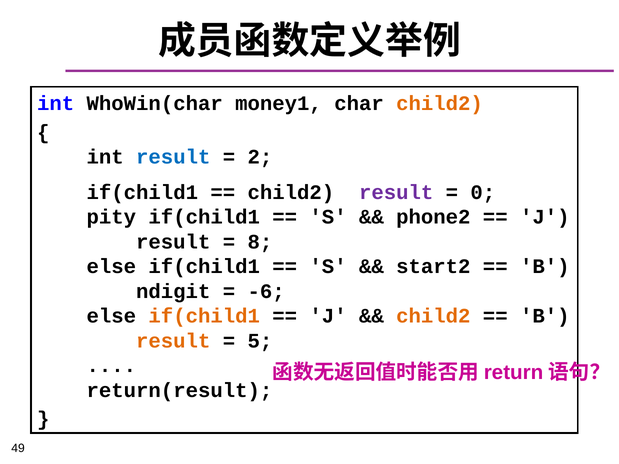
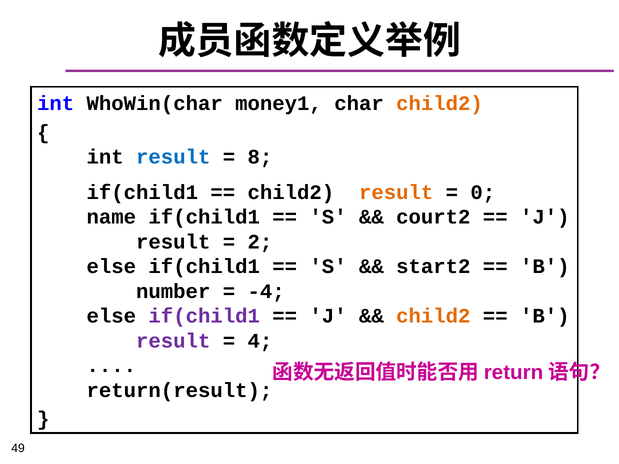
2: 2 -> 8 (260, 157)
result colour: purple -> orange (396, 192)
pity: pity -> name (111, 217)
phone2: phone2 -> court2 (433, 217)
8: 8 -> 2 (260, 242)
ndigit: ndigit -> number (173, 291)
-6: -6 -> -4 (266, 291)
if(child1 colour: orange -> purple (204, 316)
result colour: orange -> purple (173, 341)
5: 5 -> 4 (260, 341)
